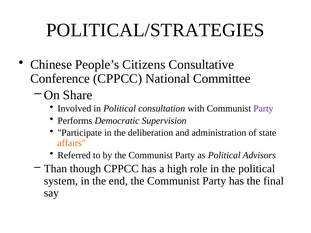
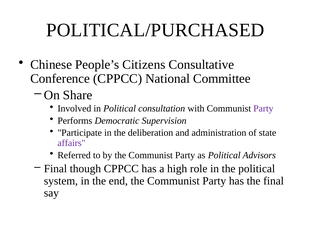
POLITICAL/STRATEGIES: POLITICAL/STRATEGIES -> POLITICAL/PURCHASED (155, 30)
affairs colour: orange -> purple (71, 143)
Than: Than -> Final (55, 169)
